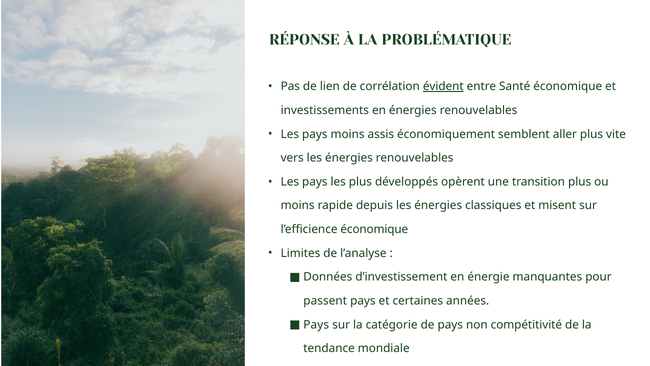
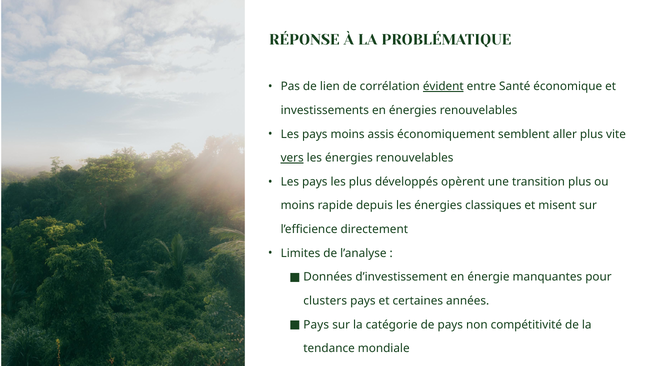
vers underline: none -> present (292, 158)
l’efficience économique: économique -> directement (374, 229)
passent: passent -> clusters (325, 301)
